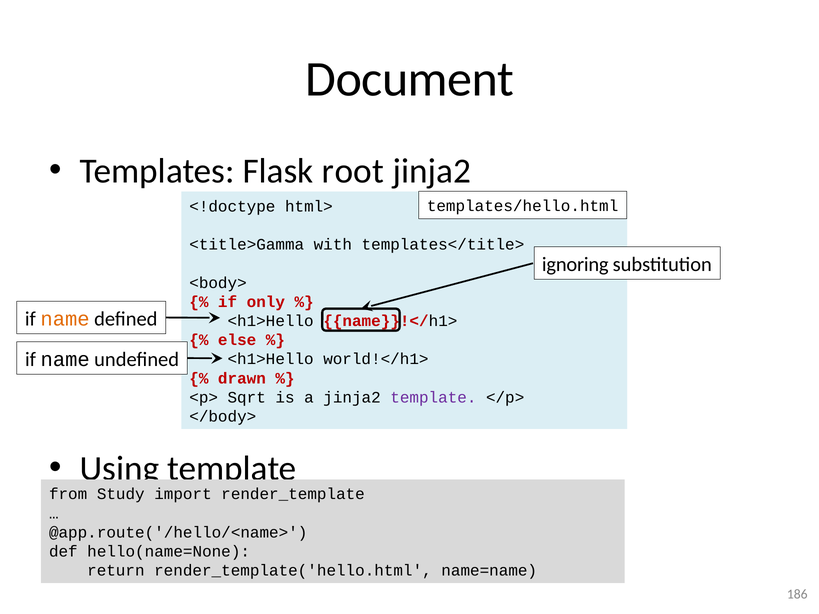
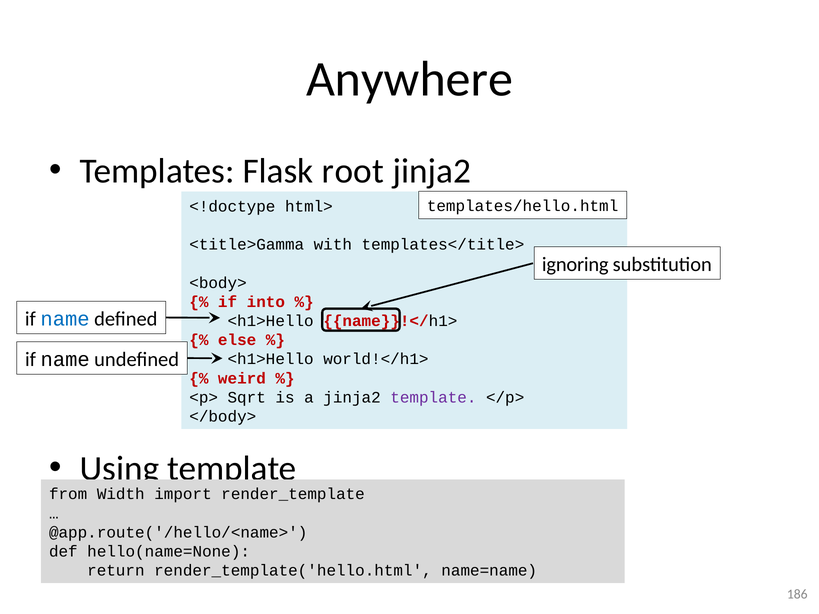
Document: Document -> Anywhere (409, 79)
only: only -> into (266, 302)
name colour: orange -> blue (65, 319)
drawn: drawn -> weird (242, 378)
Study: Study -> Width (121, 494)
